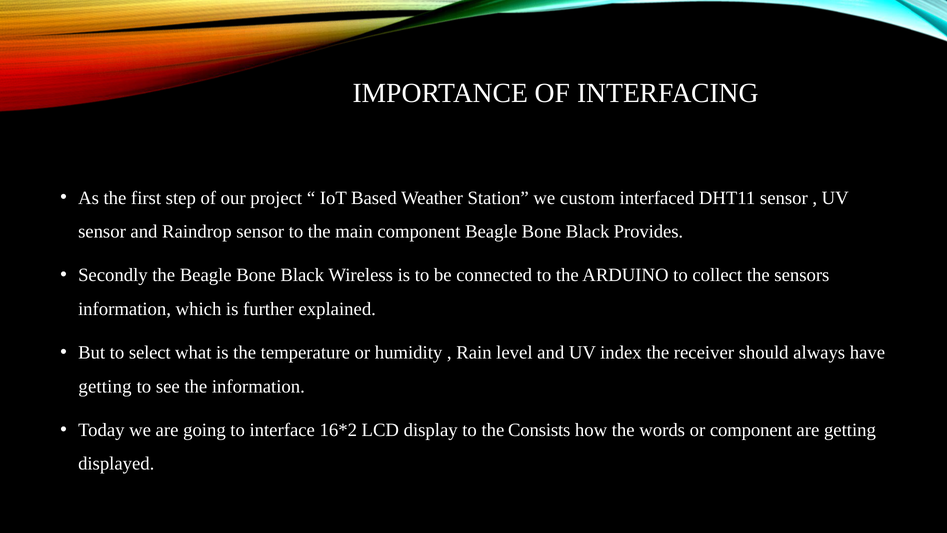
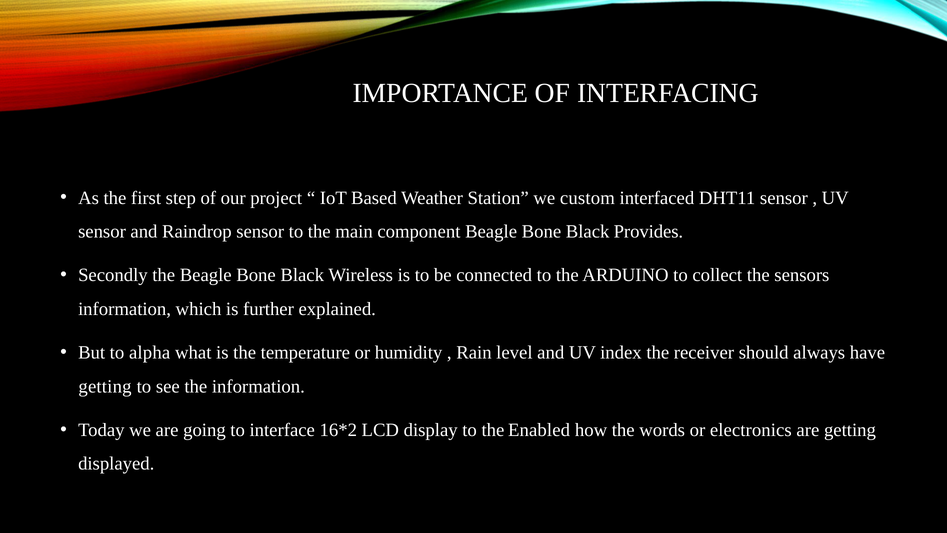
select: select -> alpha (150, 352)
Consists: Consists -> Enabled (539, 430)
or component: component -> electronics (751, 430)
